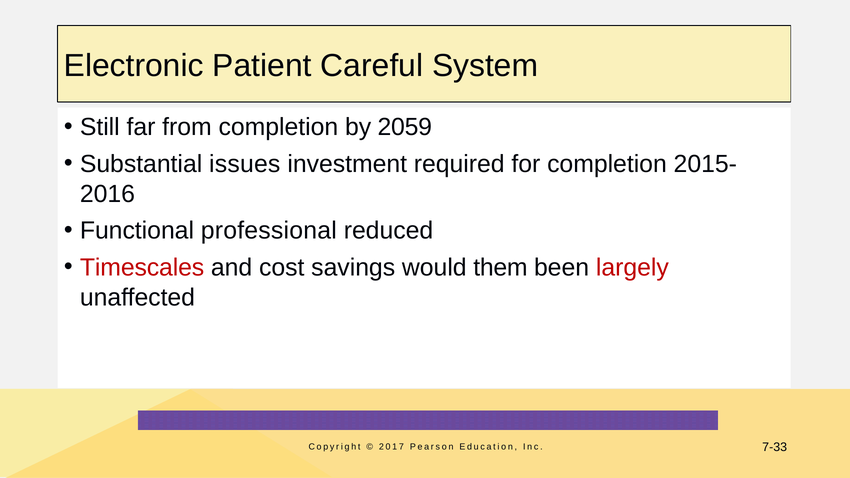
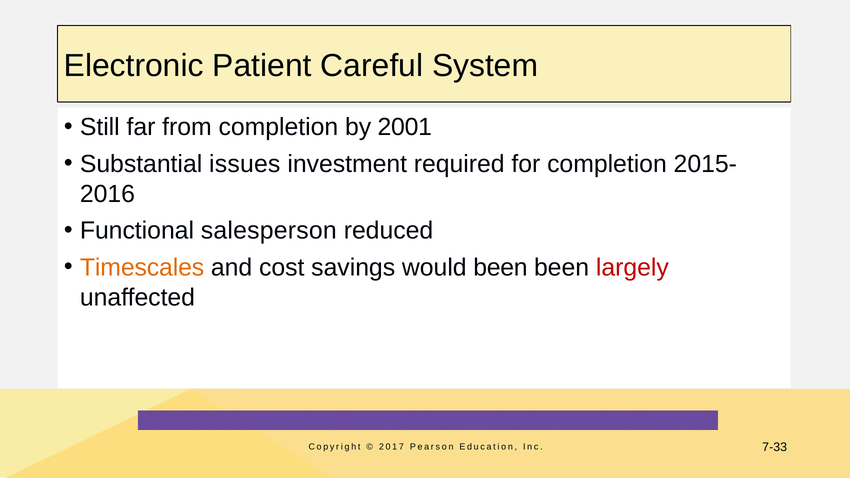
2059: 2059 -> 2001 (405, 127)
professional: professional -> salesperson (269, 231)
Timescales colour: red -> orange (142, 268)
would them: them -> been (500, 268)
